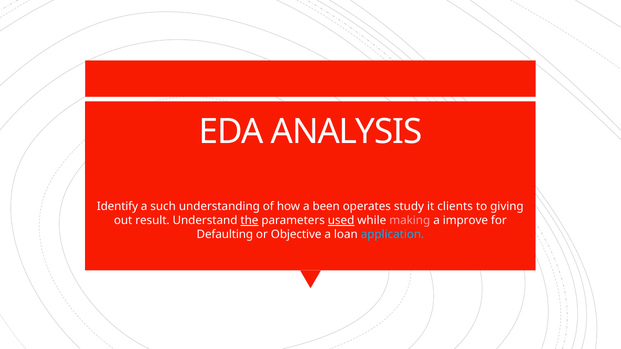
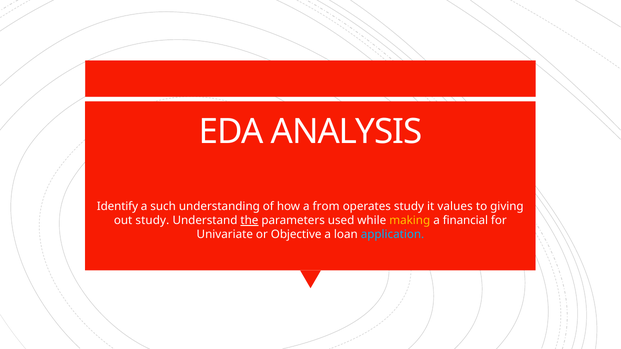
been: been -> from (326, 207)
clients: clients -> values (455, 207)
out result: result -> study (152, 221)
used underline: present -> none (341, 221)
making colour: pink -> yellow (410, 221)
improve: improve -> financial (465, 221)
Defaulting: Defaulting -> Univariate (225, 235)
